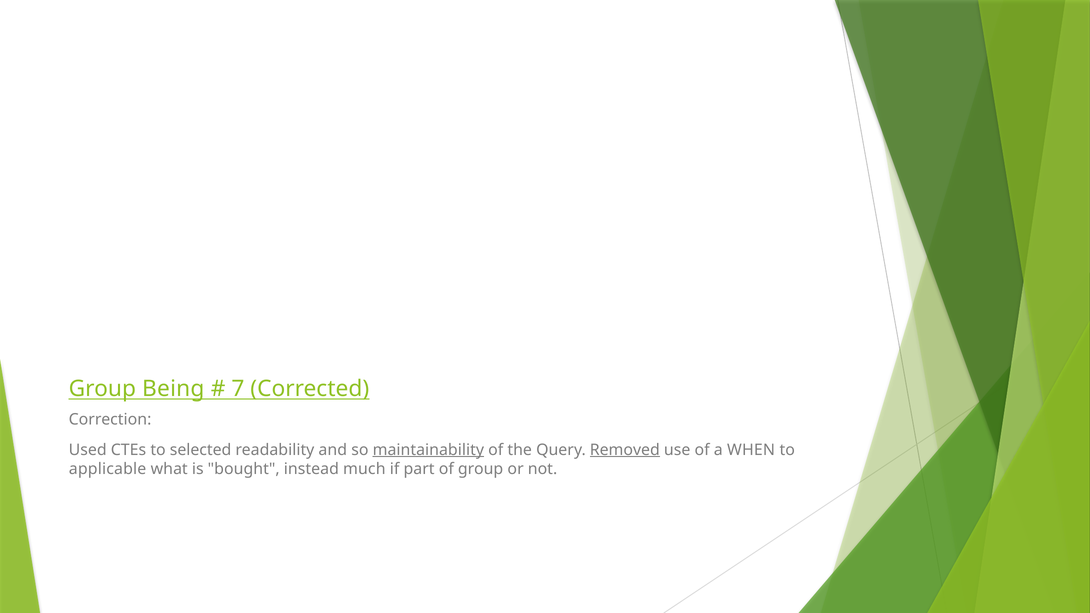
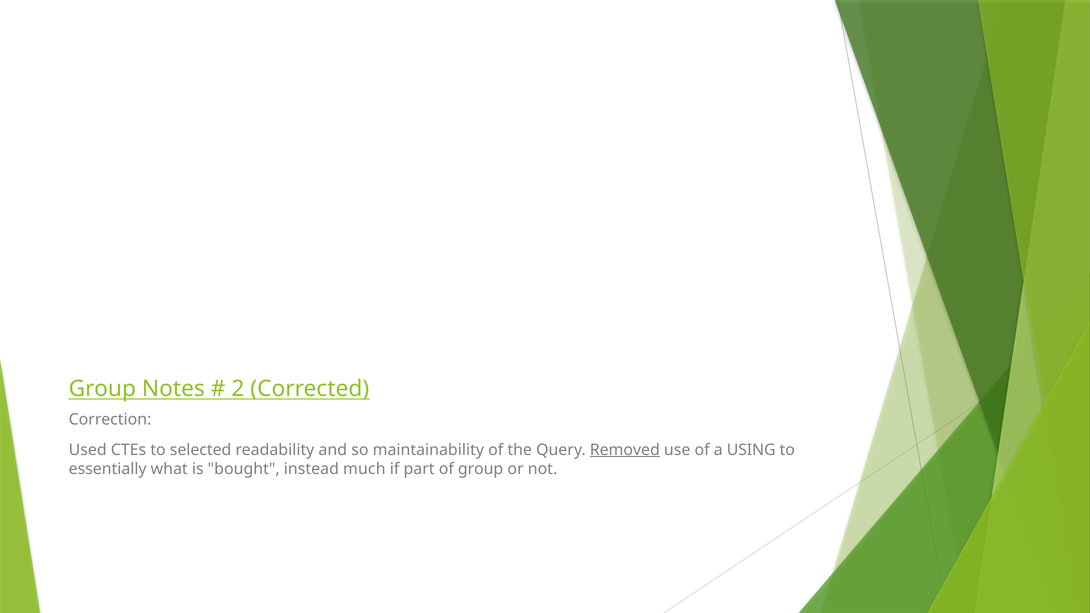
Being: Being -> Notes (173, 389)
7: 7 -> 2 (238, 389)
maintainability underline: present -> none (428, 450)
WHEN: WHEN -> USING (751, 450)
applicable: applicable -> essentially (108, 469)
